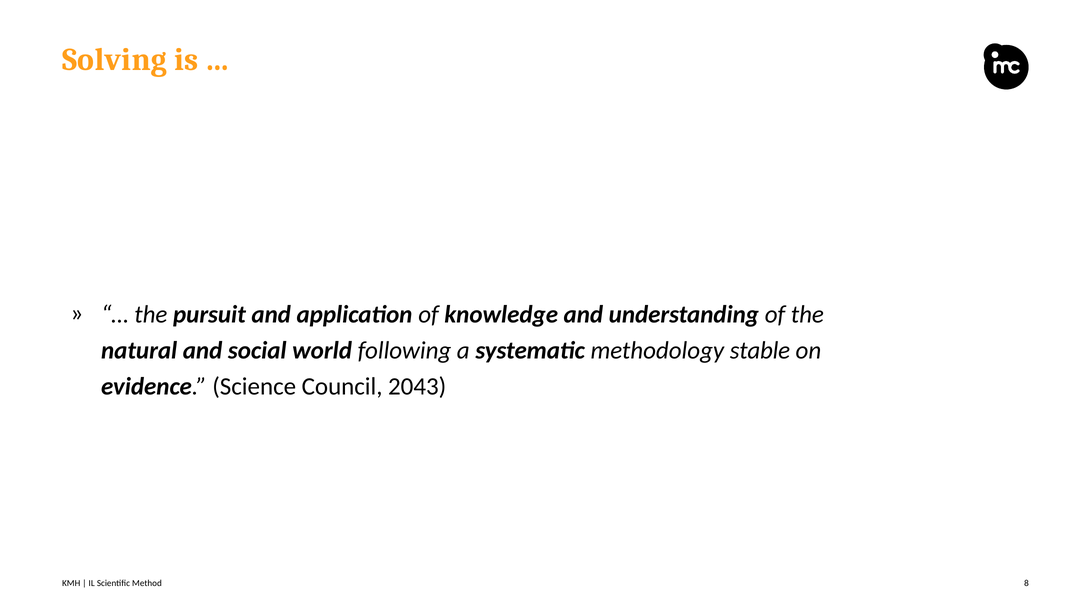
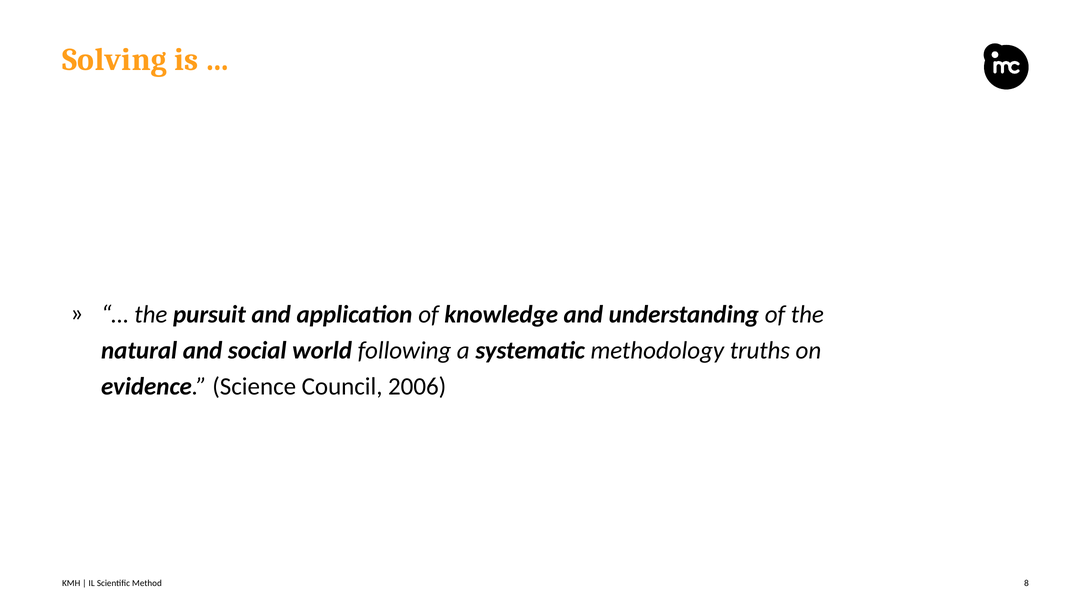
stable: stable -> truths (760, 350)
2043: 2043 -> 2006 (417, 386)
